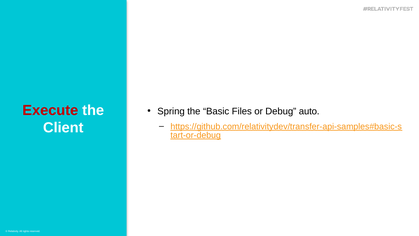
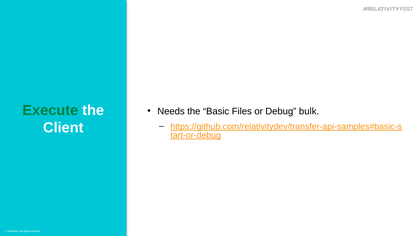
Execute colour: red -> green (50, 110)
Spring: Spring -> Needs (171, 111)
auto: auto -> bulk (309, 111)
